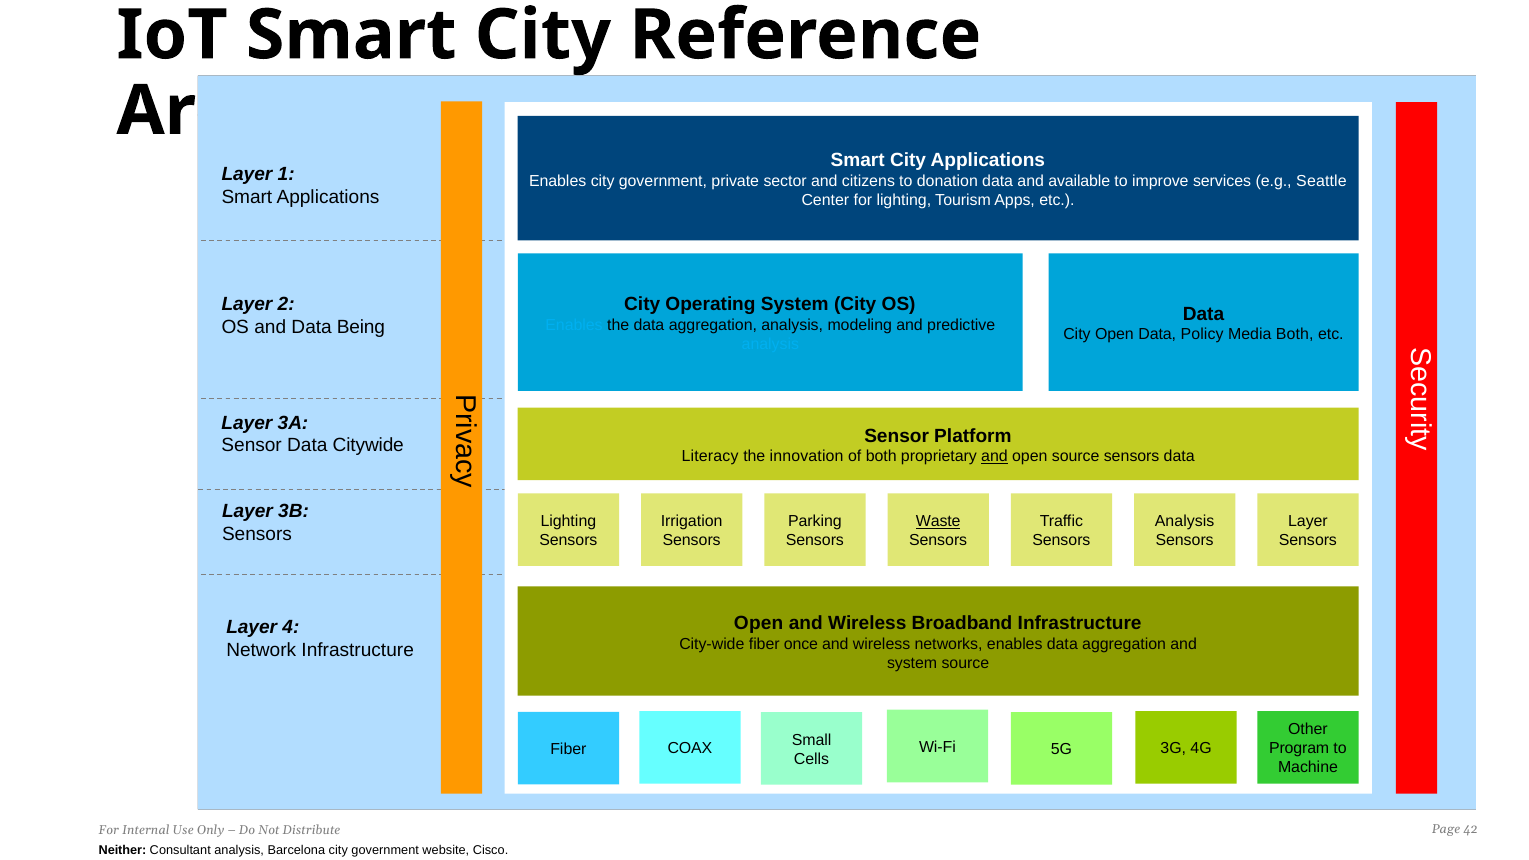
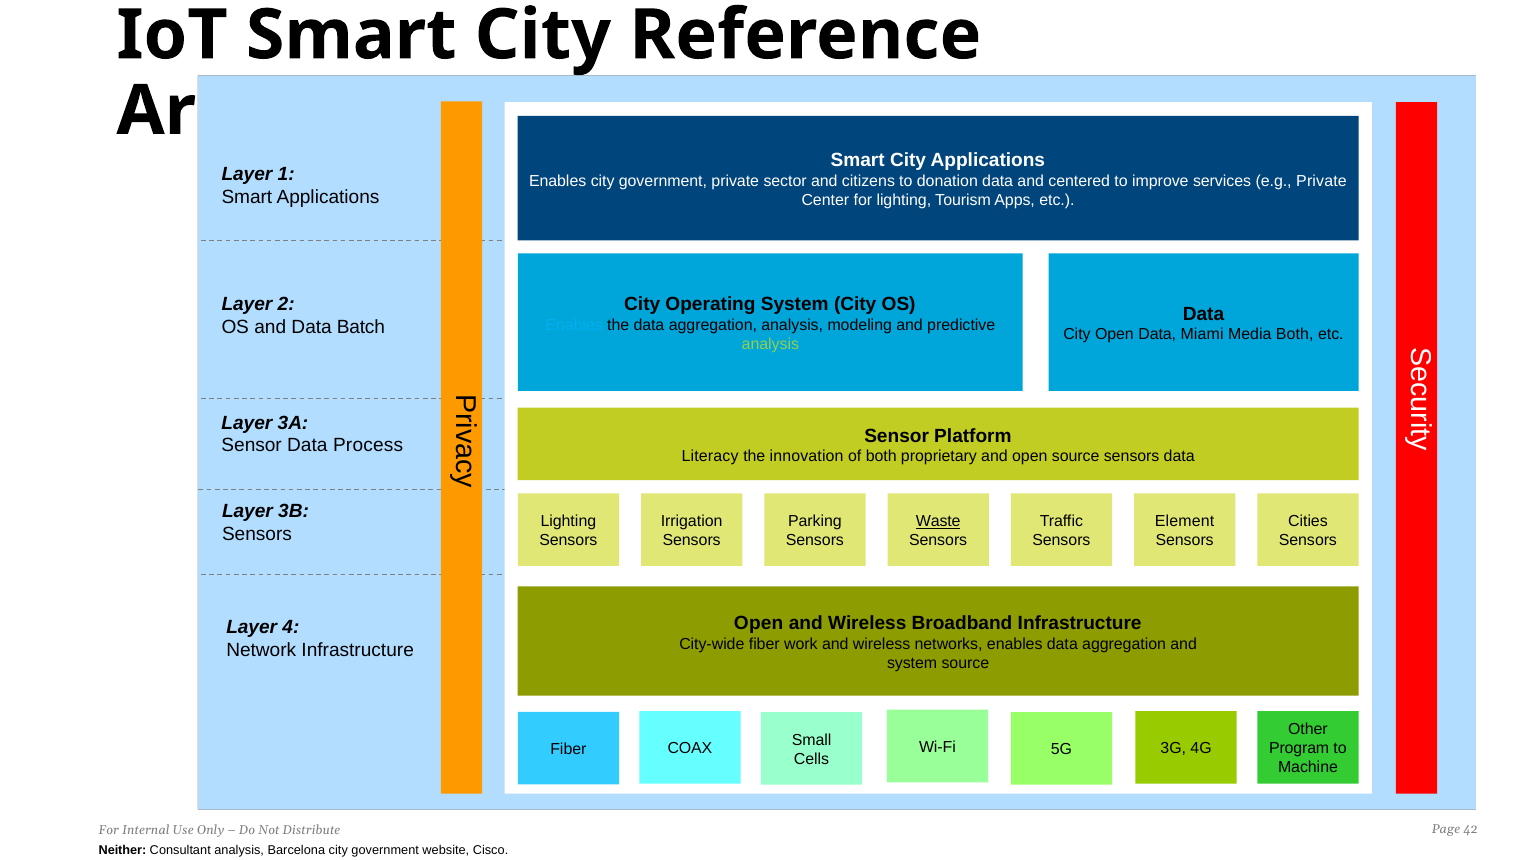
available: available -> centered (1079, 181)
e.g Seattle: Seattle -> Private (1322, 181)
Being: Being -> Batch (361, 327)
Policy: Policy -> Miami (1202, 335)
analysis colour: light blue -> light green (770, 344)
Citywide: Citywide -> Process (368, 446)
and underline: present -> none (995, 457)
Analysis: Analysis -> Element (1185, 521)
Layer: Layer -> Cities (1308, 521)
once: once -> work (801, 644)
